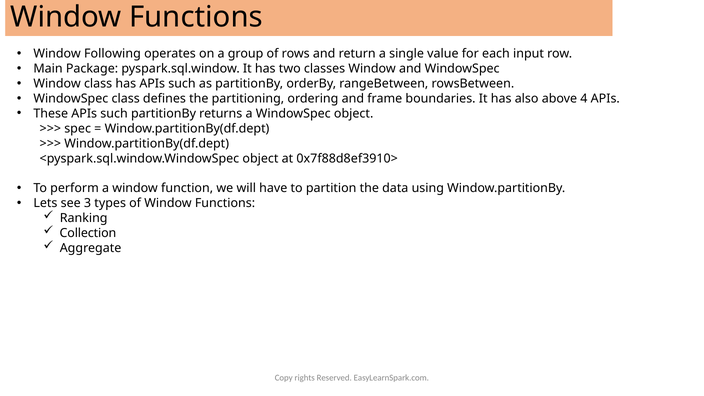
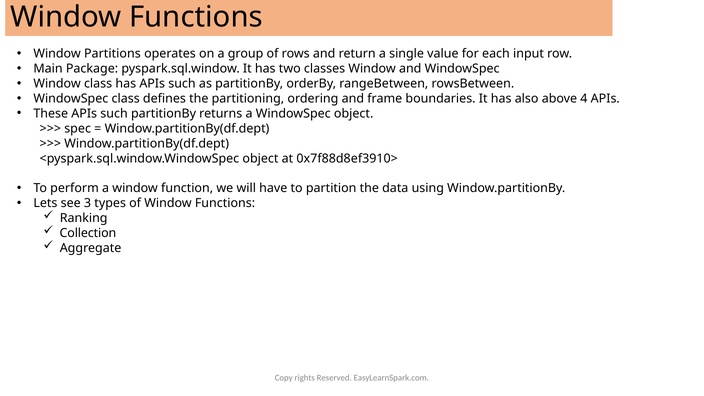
Following: Following -> Partitions (112, 54)
